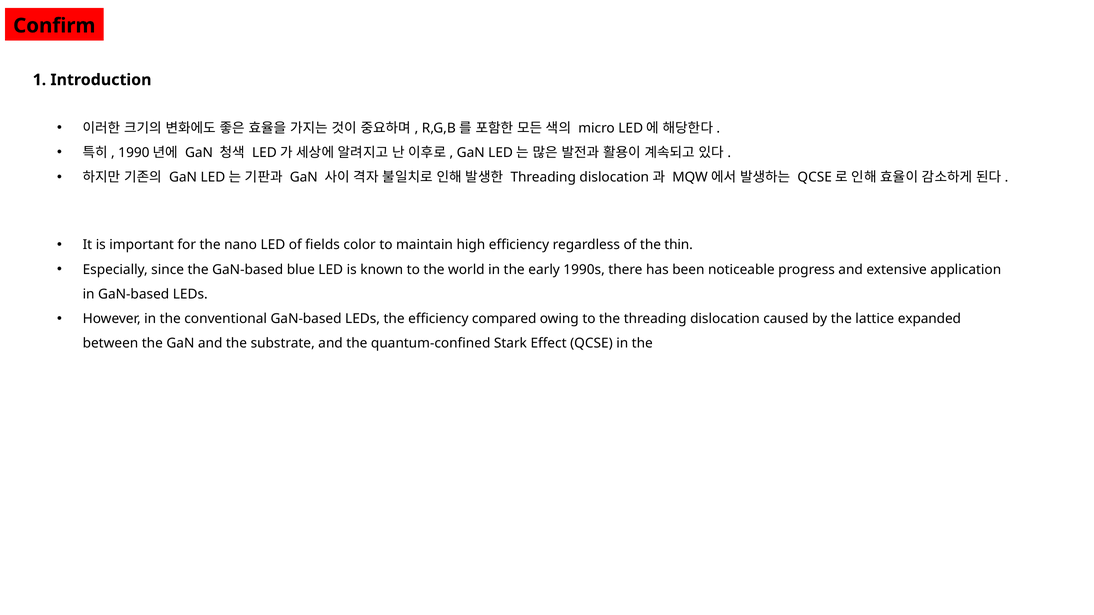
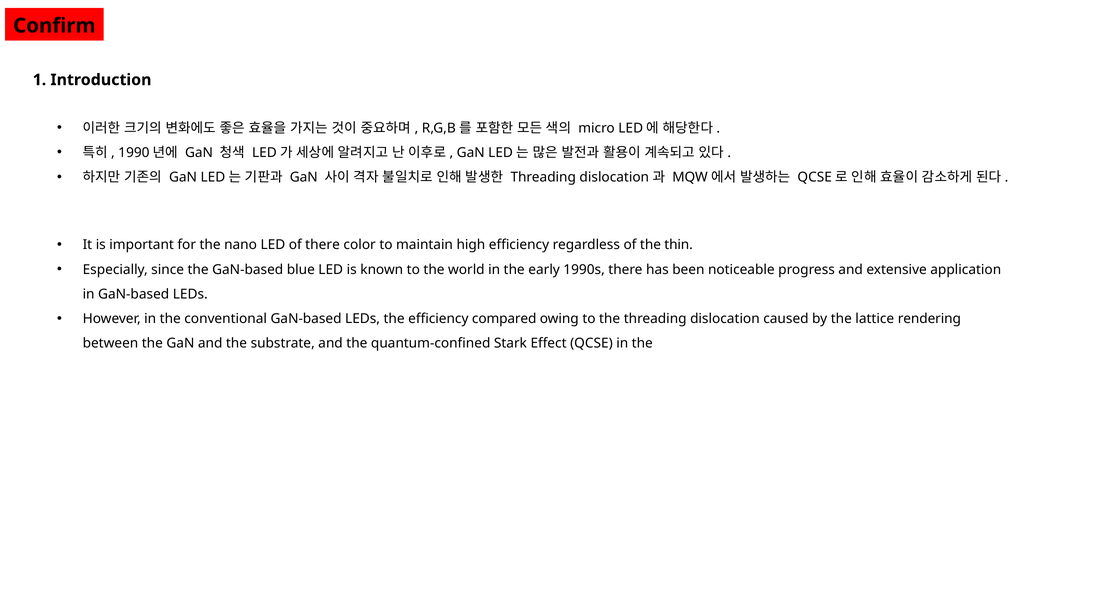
of fields: fields -> there (323, 245)
expanded: expanded -> rendering (929, 319)
